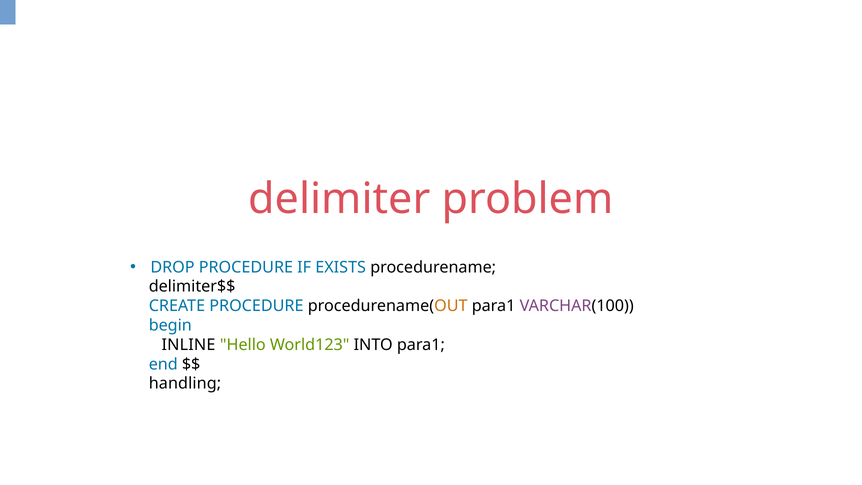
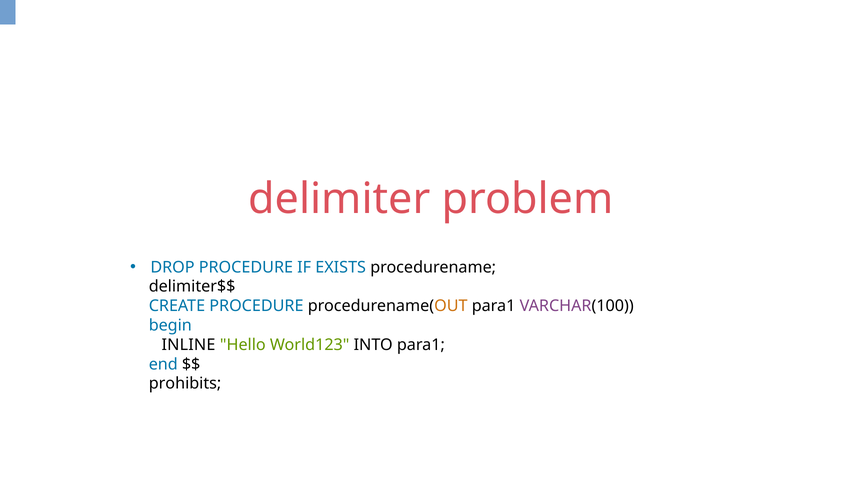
handling: handling -> prohibits (185, 384)
